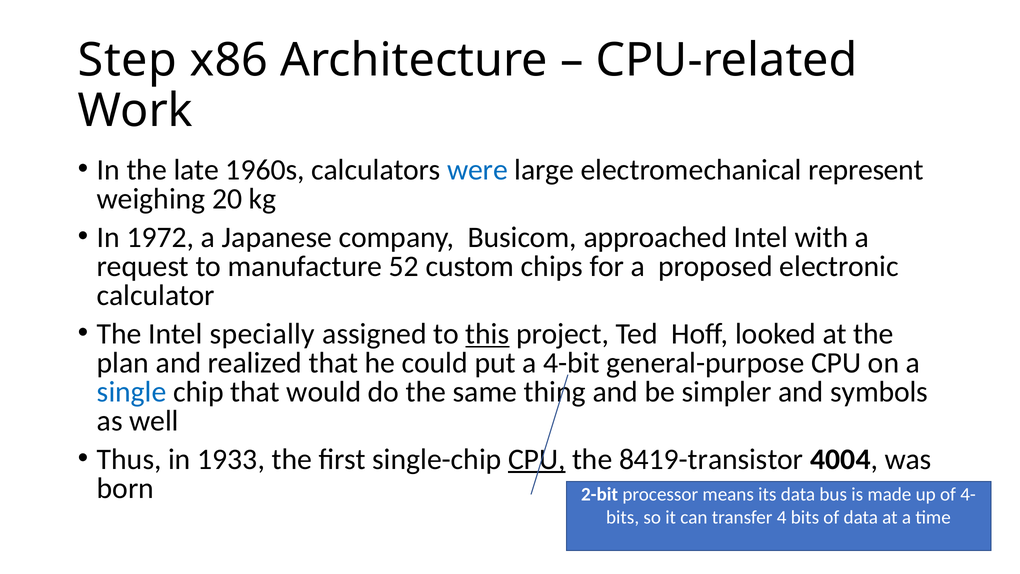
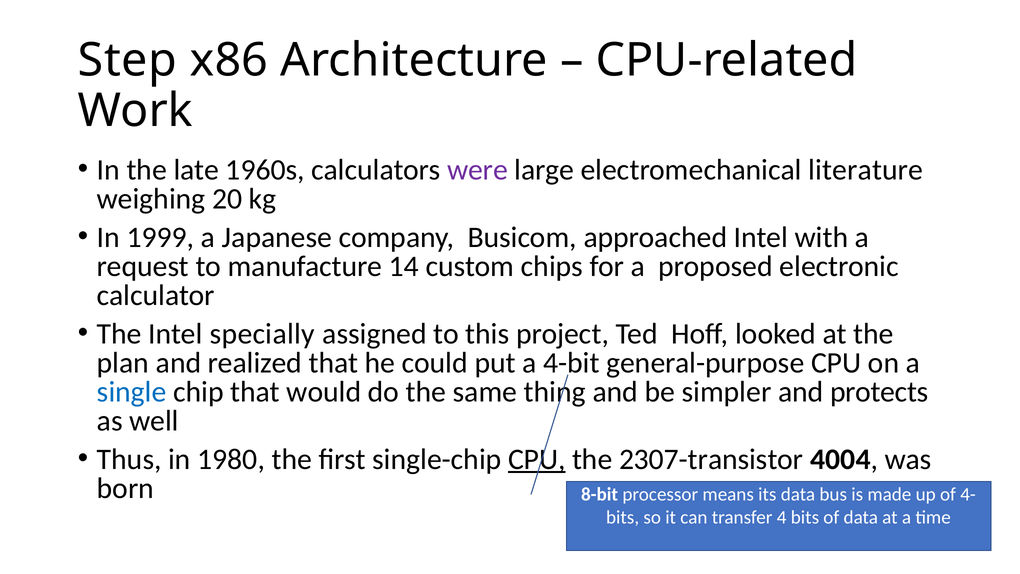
were colour: blue -> purple (478, 170)
represent: represent -> literature (866, 170)
1972: 1972 -> 1999 (160, 237)
52: 52 -> 14 (404, 266)
this underline: present -> none (487, 334)
symbols: symbols -> protects (879, 392)
1933: 1933 -> 1980 (231, 459)
8419-transistor: 8419-transistor -> 2307-transistor (711, 459)
2-bit: 2-bit -> 8-bit (600, 494)
